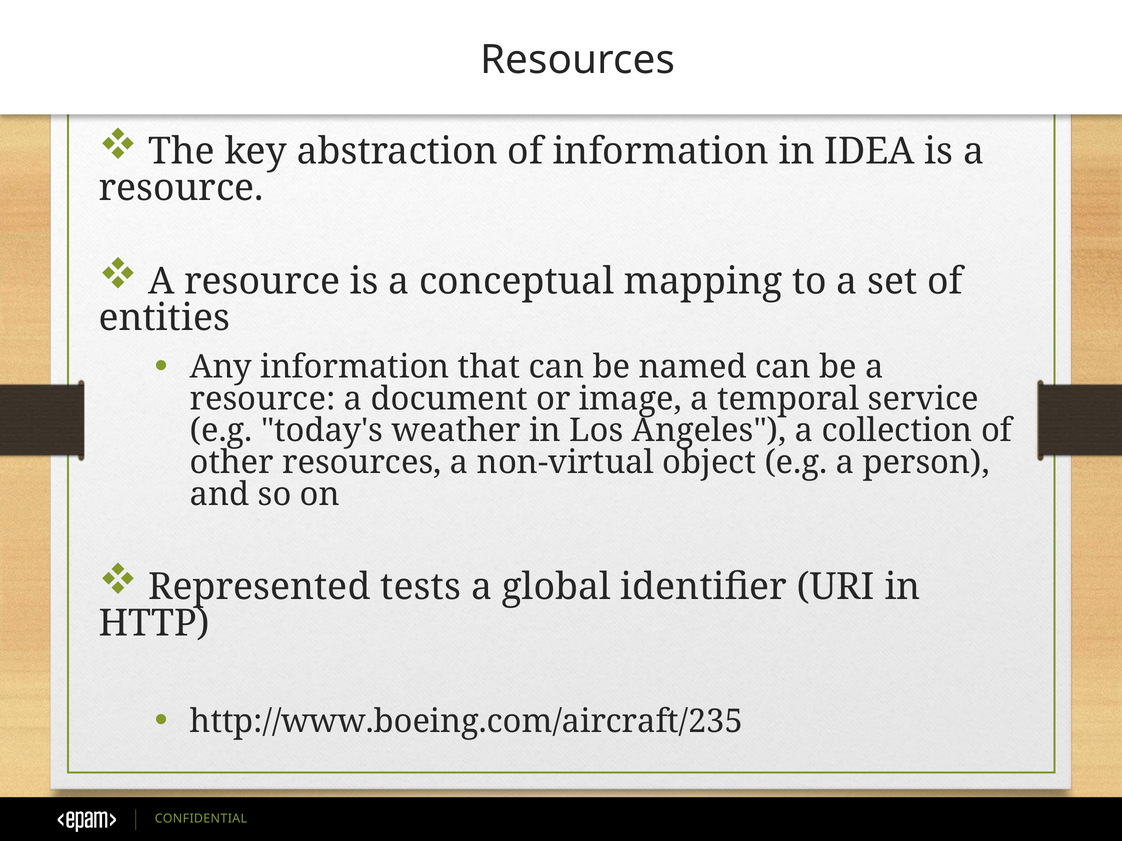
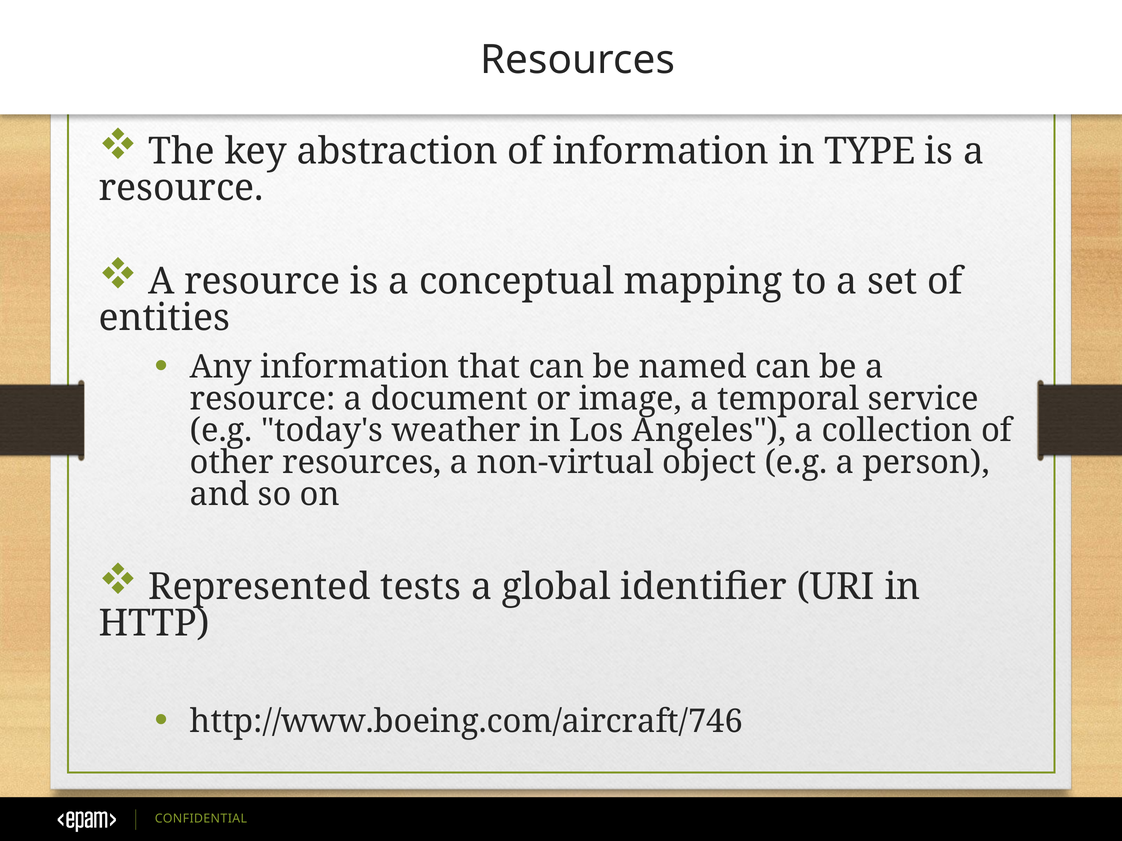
IDEA: IDEA -> TYPE (870, 152)
http://www.boeing.com/aircraft/235: http://www.boeing.com/aircraft/235 -> http://www.boeing.com/aircraft/746 (466, 722)
